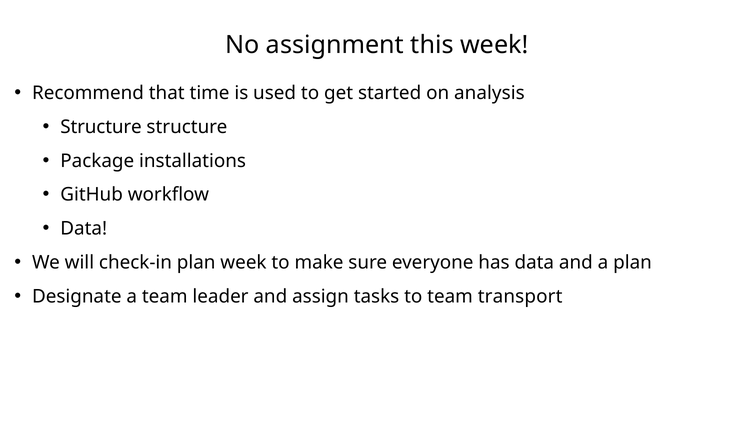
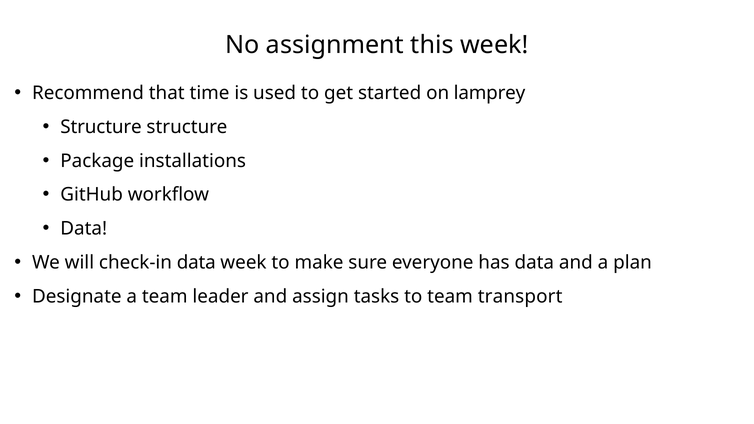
analysis: analysis -> lamprey (490, 93)
check-in plan: plan -> data (196, 263)
